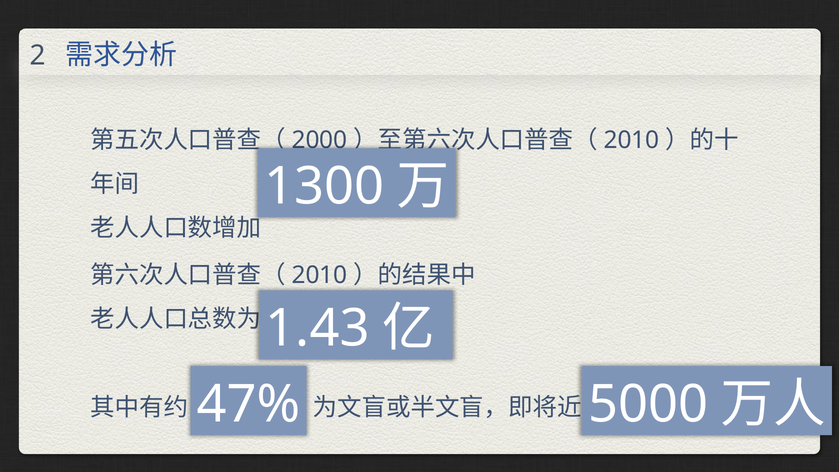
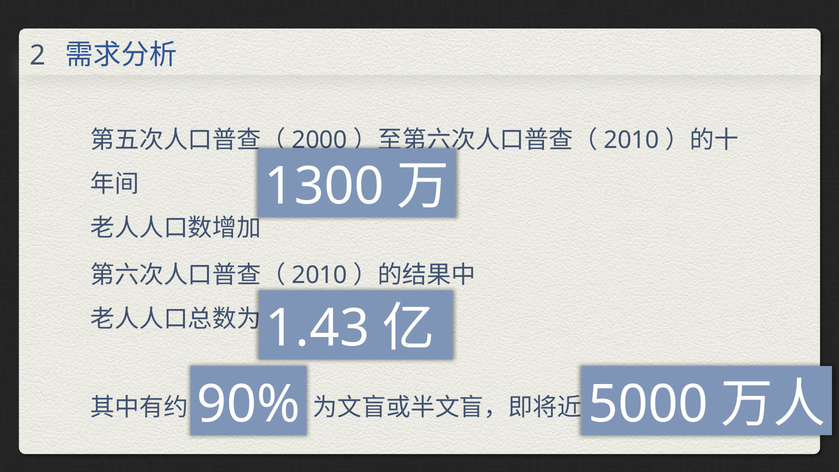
47%: 47% -> 90% (249, 404)
